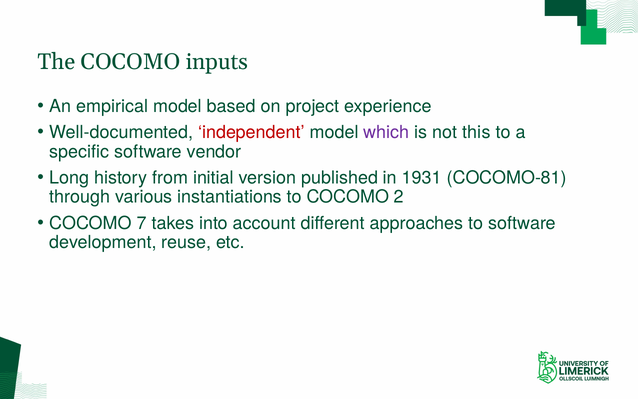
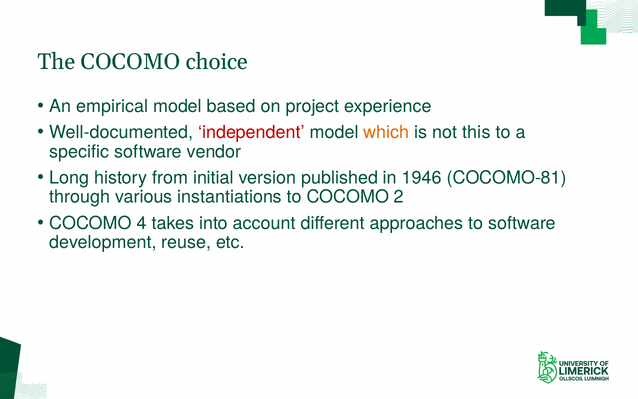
inputs: inputs -> choice (217, 62)
which colour: purple -> orange (386, 132)
1931: 1931 -> 1946 (422, 177)
7: 7 -> 4 (142, 223)
